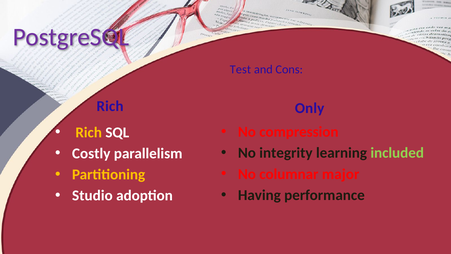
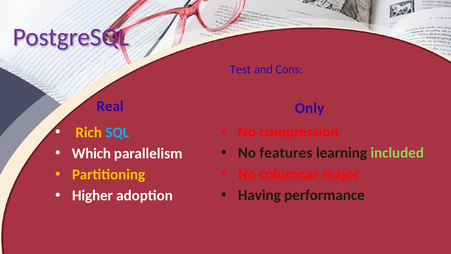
Rich: Rich -> Real (110, 106)
SQL colour: white -> light blue (117, 132)
integrity: integrity -> features (286, 153)
Costly: Costly -> Which (91, 153)
Studio: Studio -> Higher (92, 195)
